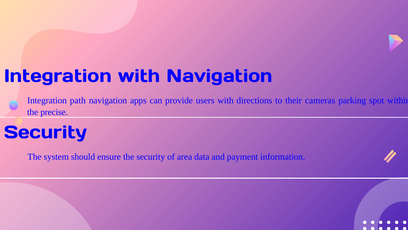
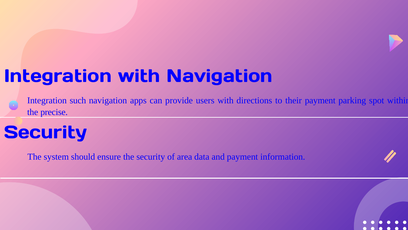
path: path -> such (78, 100)
their cameras: cameras -> payment (320, 100)
